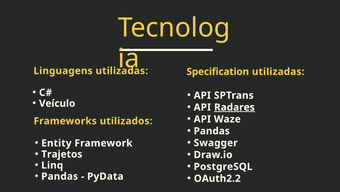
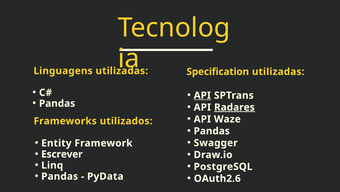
API underline: none -> present (202, 95)
Veículo: Veículo -> Pandas (57, 103)
Trajetos: Trajetos -> Escrever (62, 154)
OAuth2.2: OAuth2.2 -> OAuth2.6 (217, 178)
